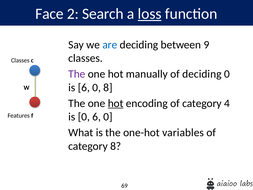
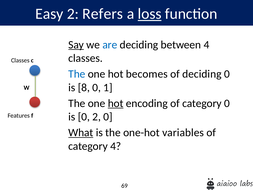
Face: Face -> Easy (49, 14)
Search: Search -> Refers (103, 14)
Say underline: none -> present (76, 45)
between 9: 9 -> 4 (206, 45)
The colour: purple -> blue (77, 74)
manually: manually -> becomes (147, 74)
is 6: 6 -> 8 (84, 87)
0 8: 8 -> 1 (108, 87)
category 4: 4 -> 0 (227, 103)
0 6: 6 -> 2 (97, 117)
What underline: none -> present (81, 132)
category 8: 8 -> 4 (116, 146)
